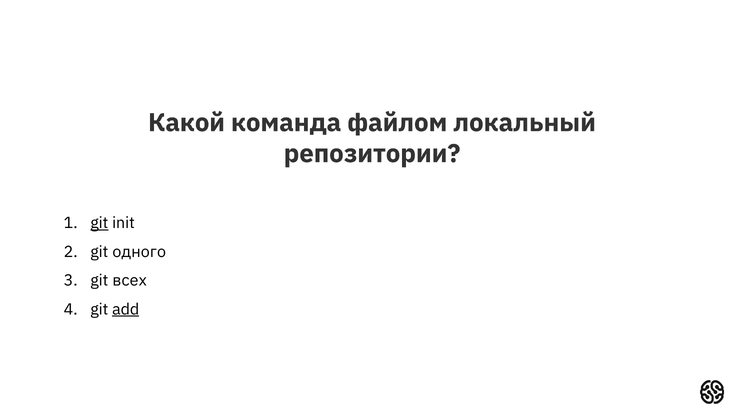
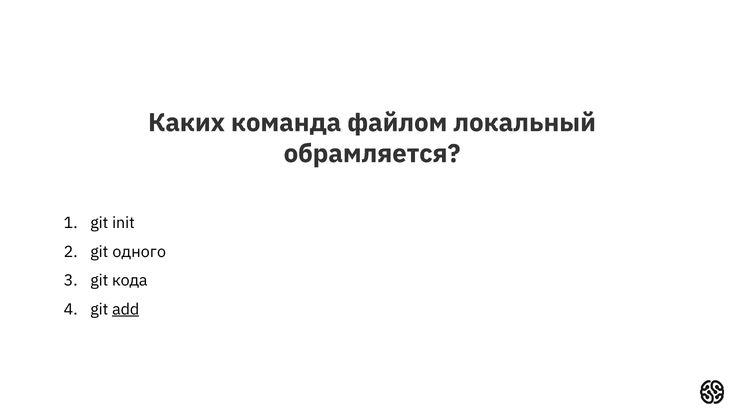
Какой: Какой -> Каких (187, 123)
репозитории: репозитории -> обрамляется (372, 154)
git underline: present -> none (99, 223)
всех: всех -> кода (130, 281)
